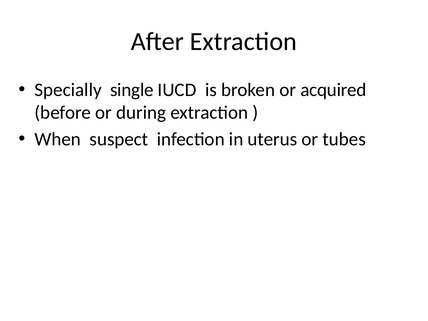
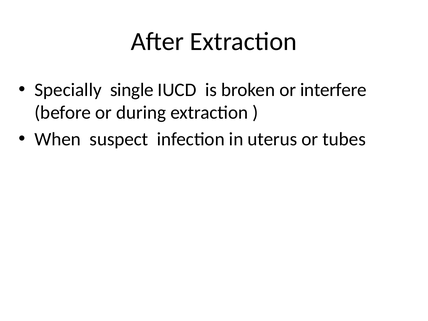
acquired: acquired -> interfere (333, 90)
